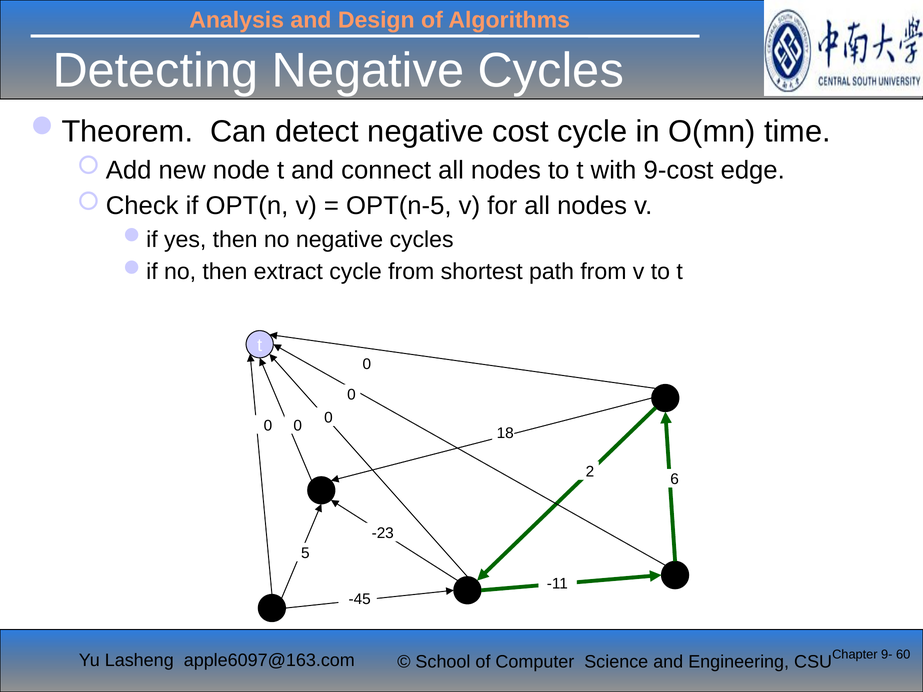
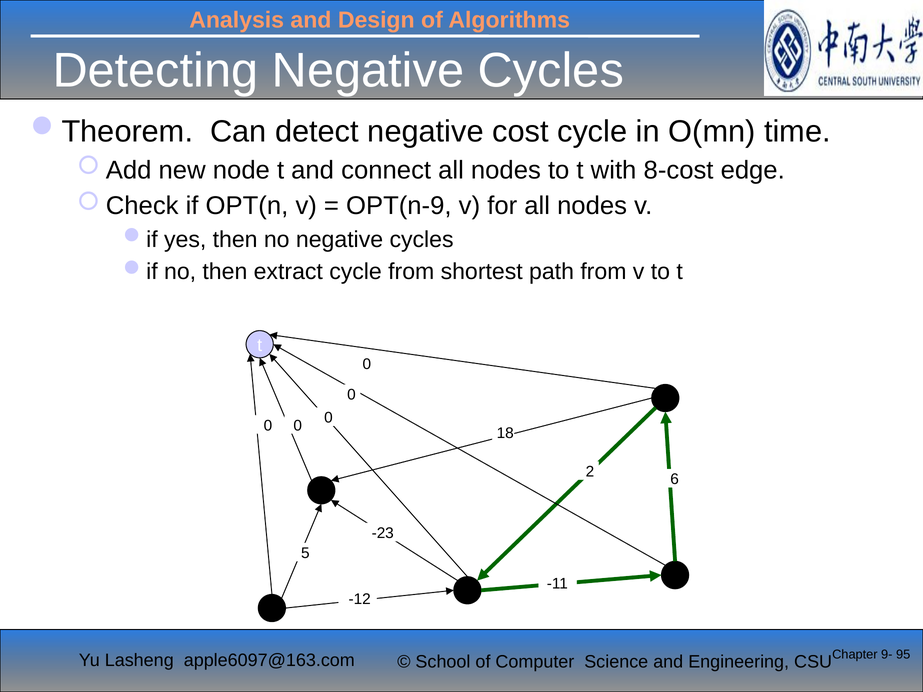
9-cost: 9-cost -> 8-cost (679, 170)
OPT(n-5: OPT(n-5 -> OPT(n-9 (399, 206)
-45: -45 -> -12 (360, 599)
60: 60 -> 95 (903, 655)
